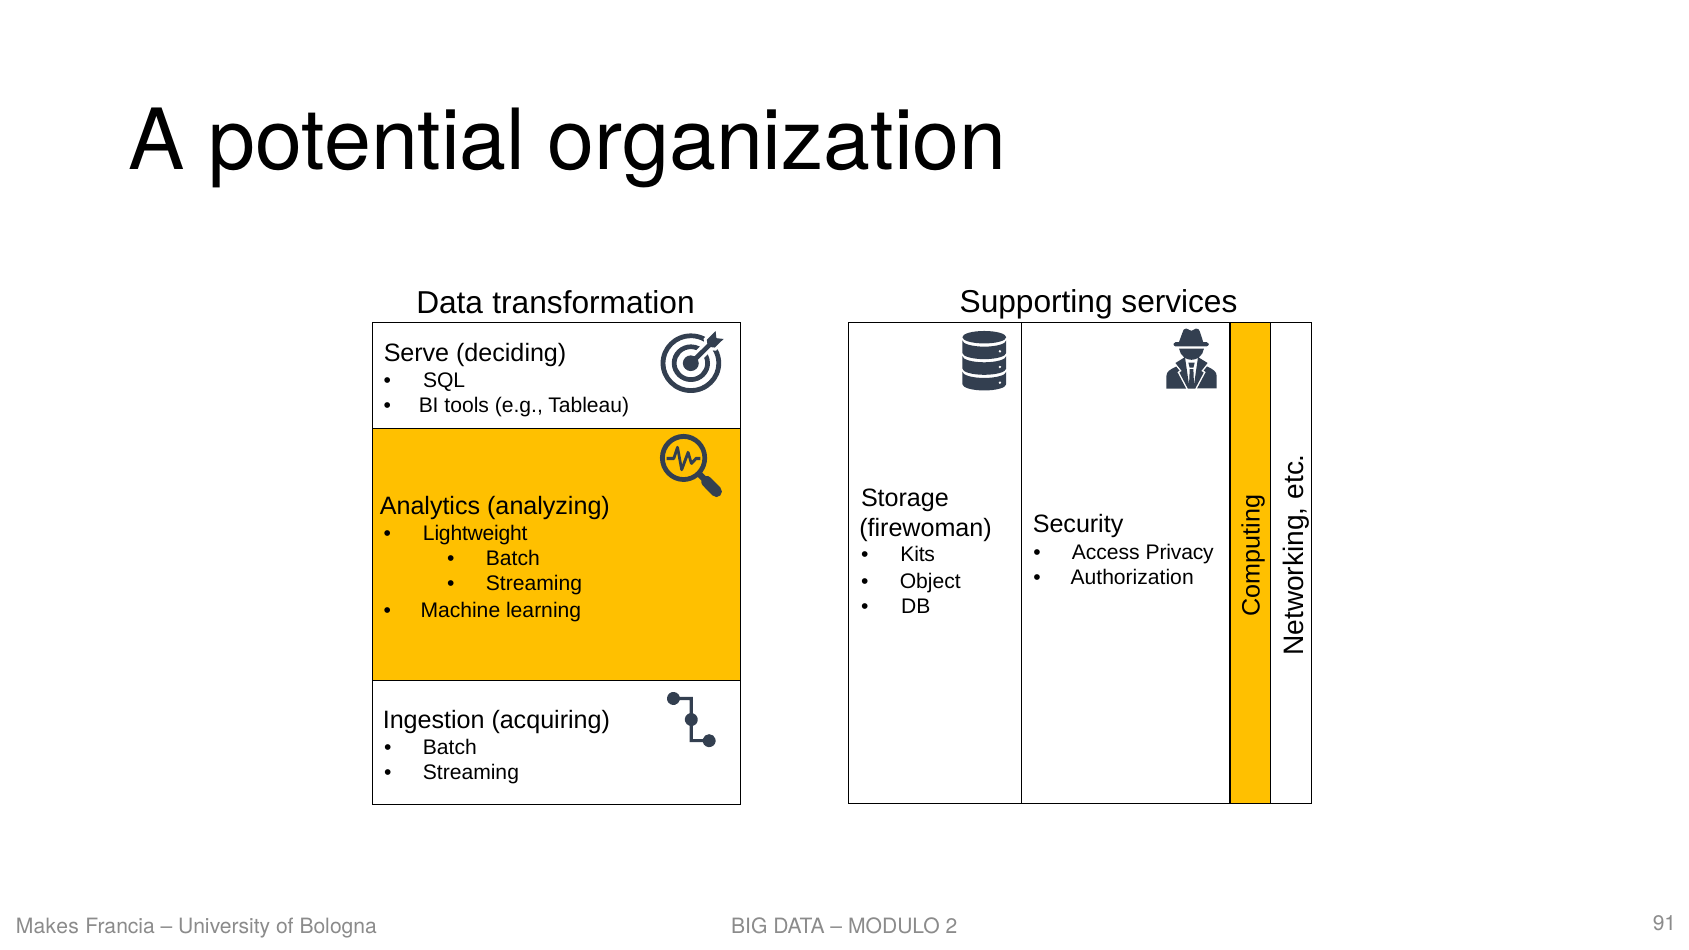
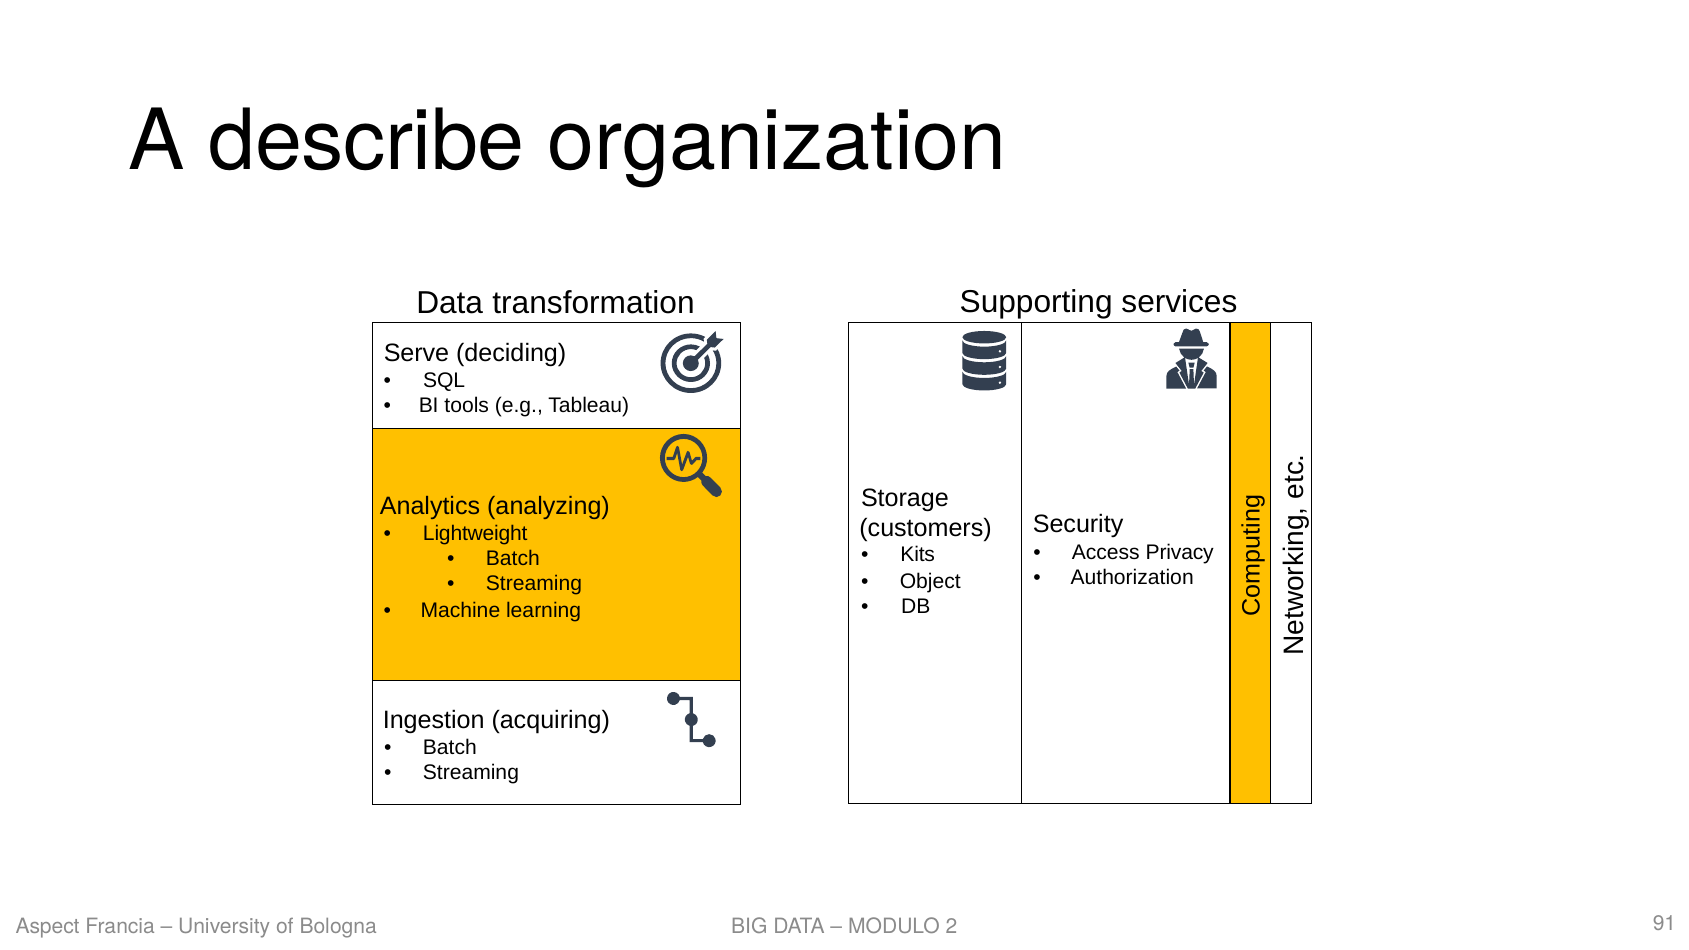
potential: potential -> describe (367, 142)
firewoman: firewoman -> customers (926, 529)
Makes: Makes -> Aspect (48, 926)
